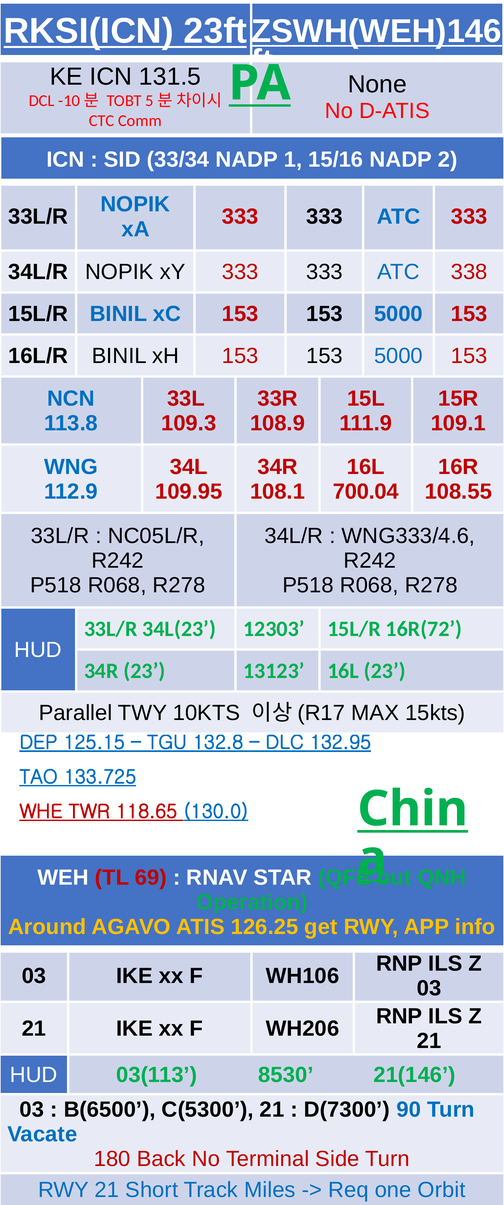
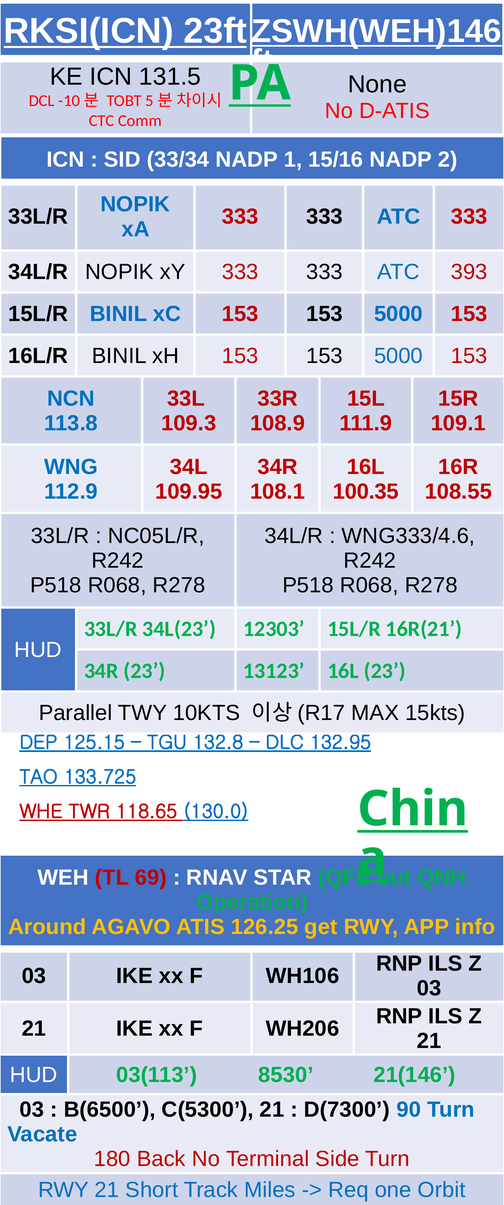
338: 338 -> 393 (469, 272)
700.04: 700.04 -> 100.35 (366, 492)
16R(72: 16R(72 -> 16R(21 (424, 630)
